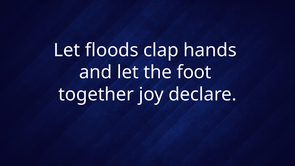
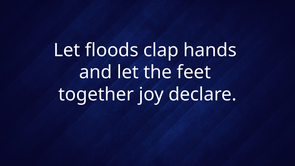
foot: foot -> feet (194, 72)
